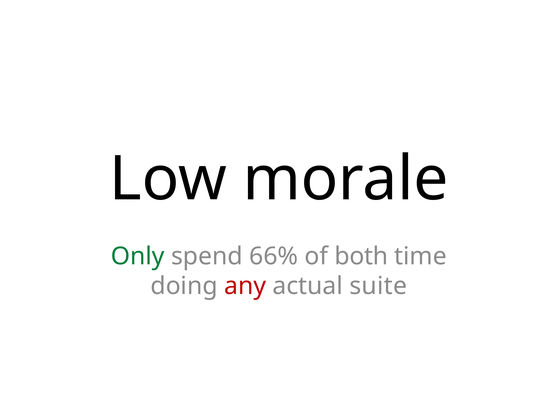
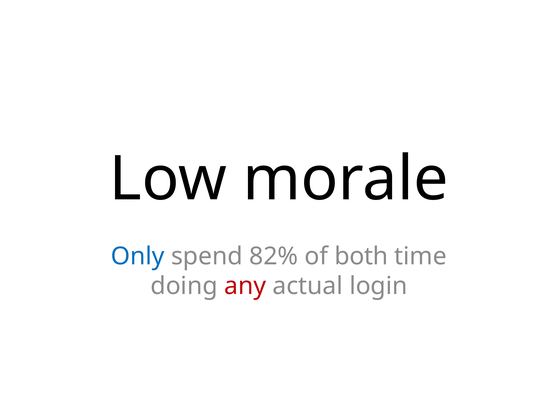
Only colour: green -> blue (138, 257)
66%: 66% -> 82% (274, 257)
suite: suite -> login (378, 286)
